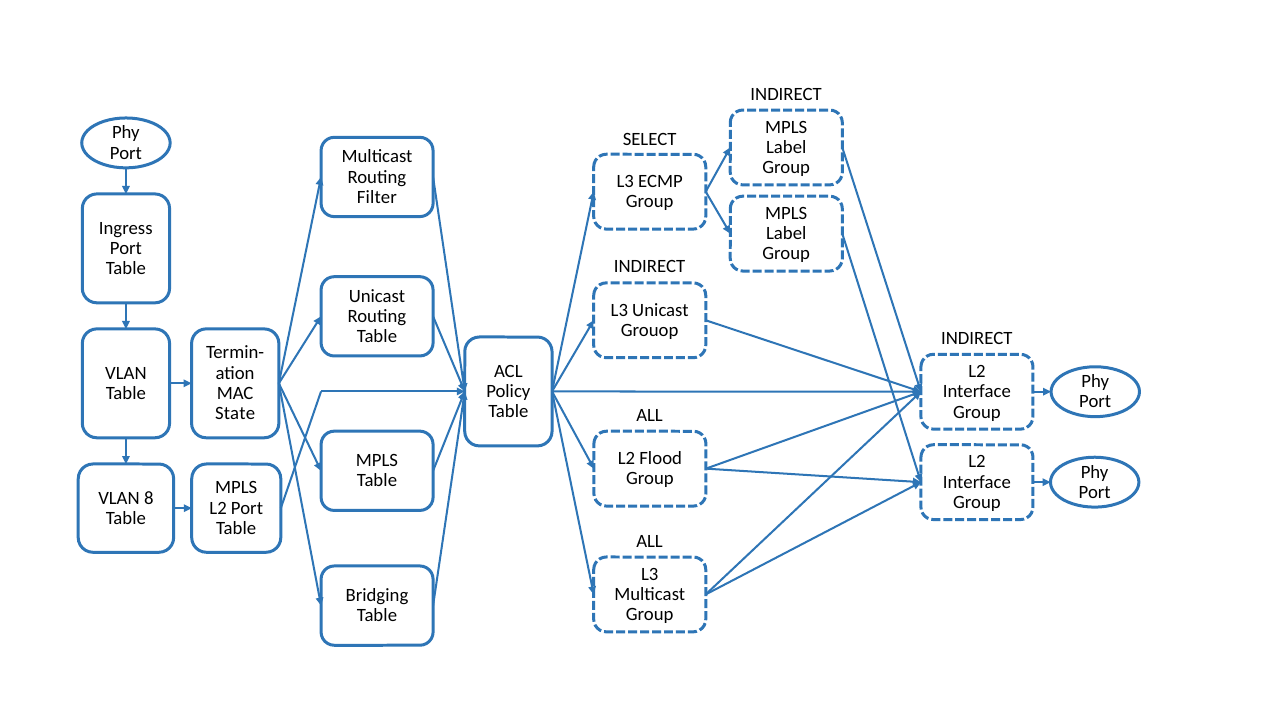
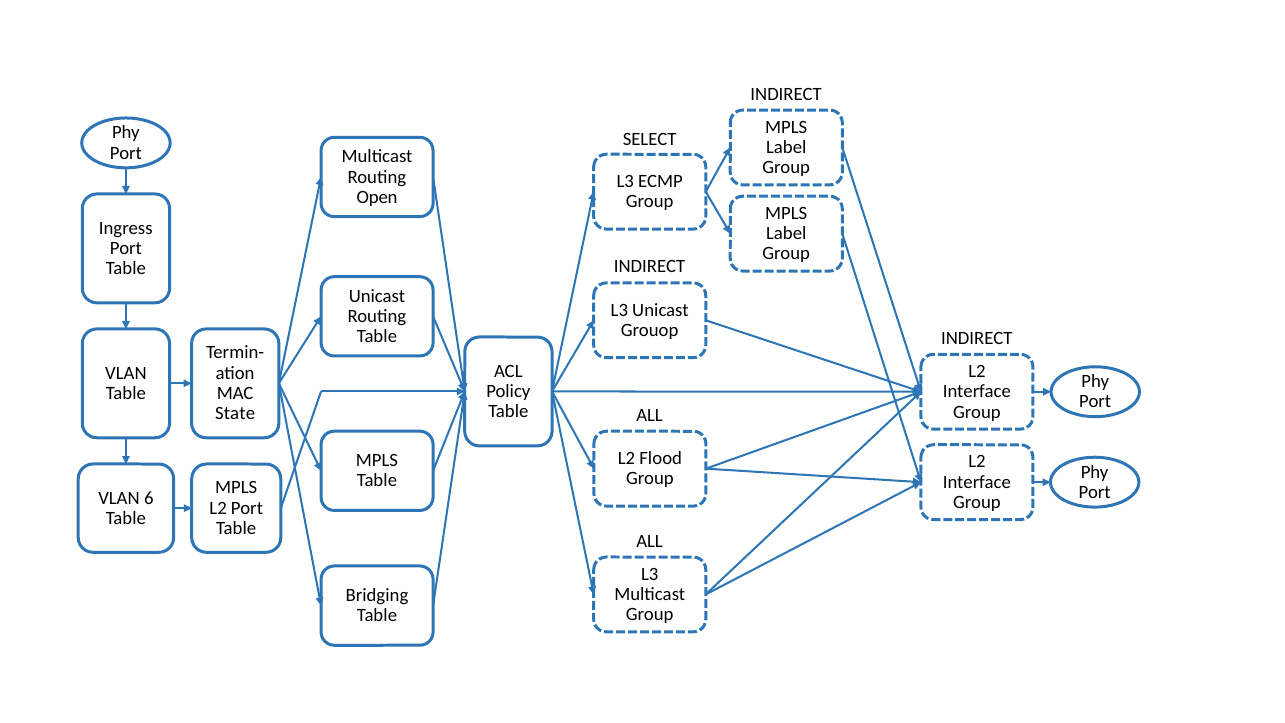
Filter: Filter -> Open (377, 197)
8: 8 -> 6 (149, 498)
